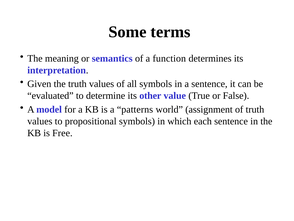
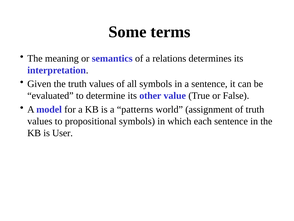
function: function -> relations (169, 58)
Free: Free -> User (63, 133)
